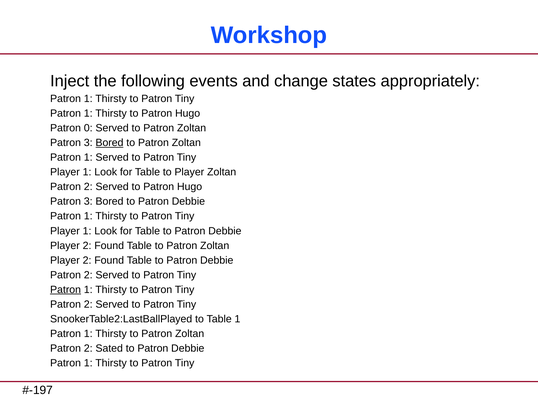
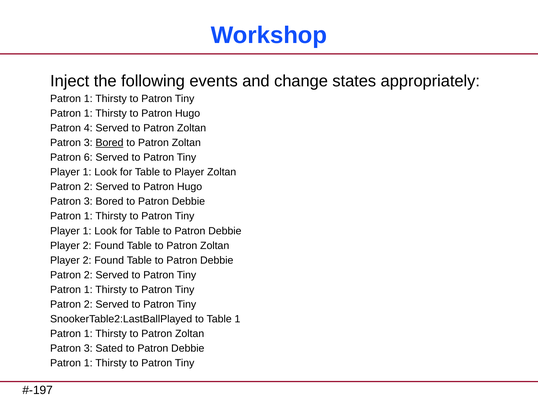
0: 0 -> 4 (88, 128)
1: 1 -> 6 (88, 157)
Patron underline: present -> none (66, 289)
2: 2 -> 3 (88, 348)
